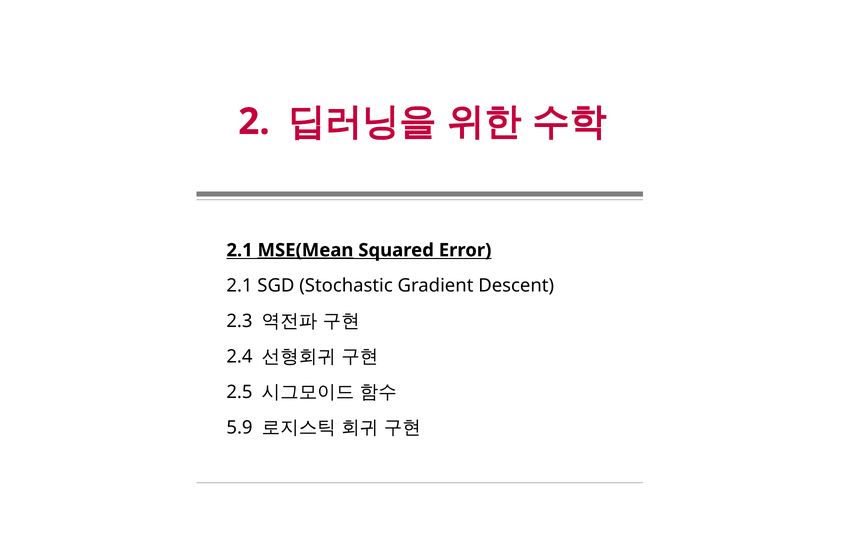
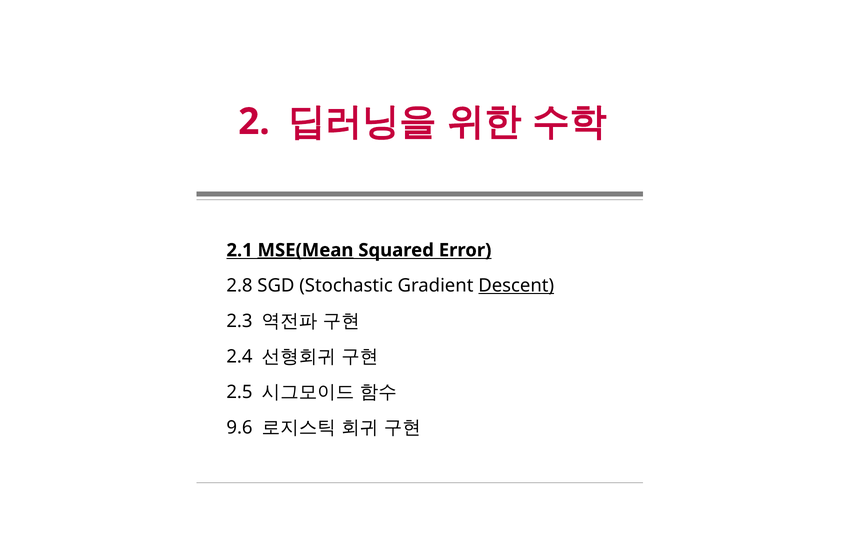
2.1: 2.1 -> 2.8 (240, 285)
Descent underline: none -> present (516, 285)
5.9: 5.9 -> 9.6 (240, 427)
